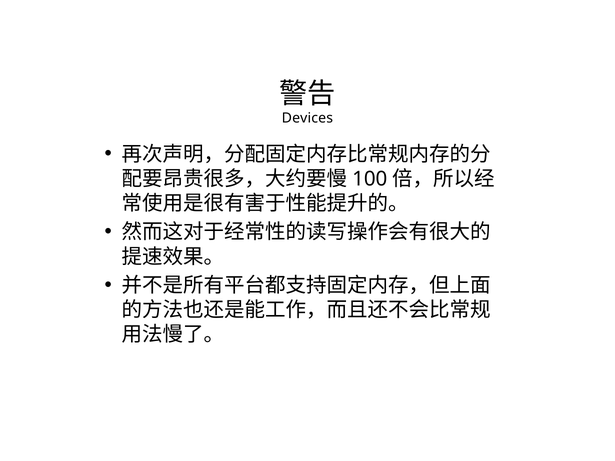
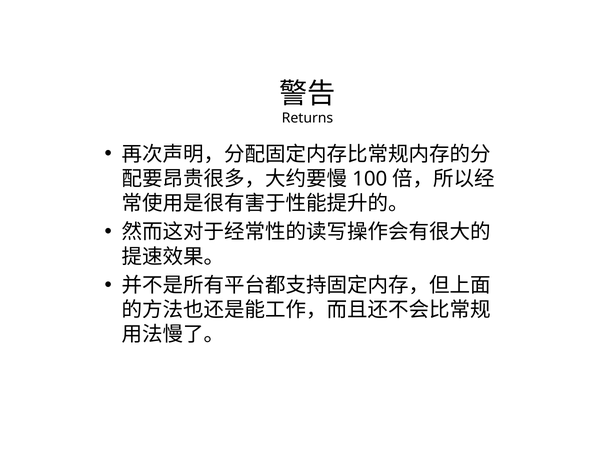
Devices: Devices -> Returns (307, 118)
